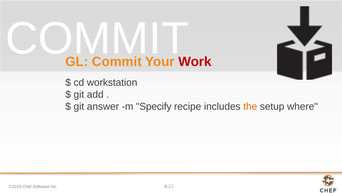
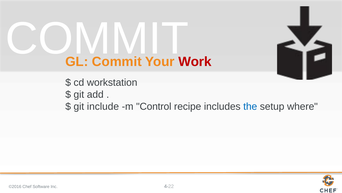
answer: answer -> include (103, 106)
Specify: Specify -> Control (154, 106)
the colour: orange -> blue (250, 106)
